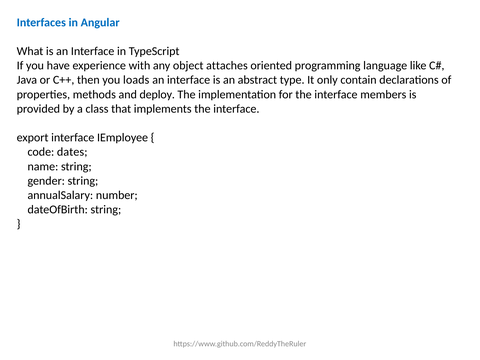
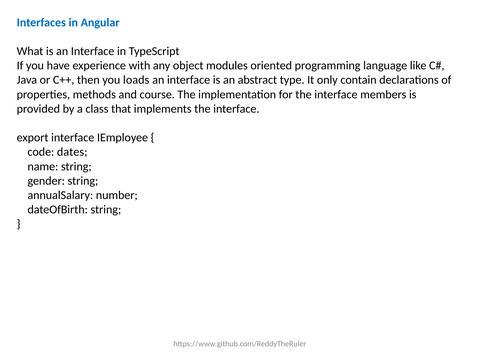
attaches: attaches -> modules (227, 66)
deploy: deploy -> course (157, 94)
